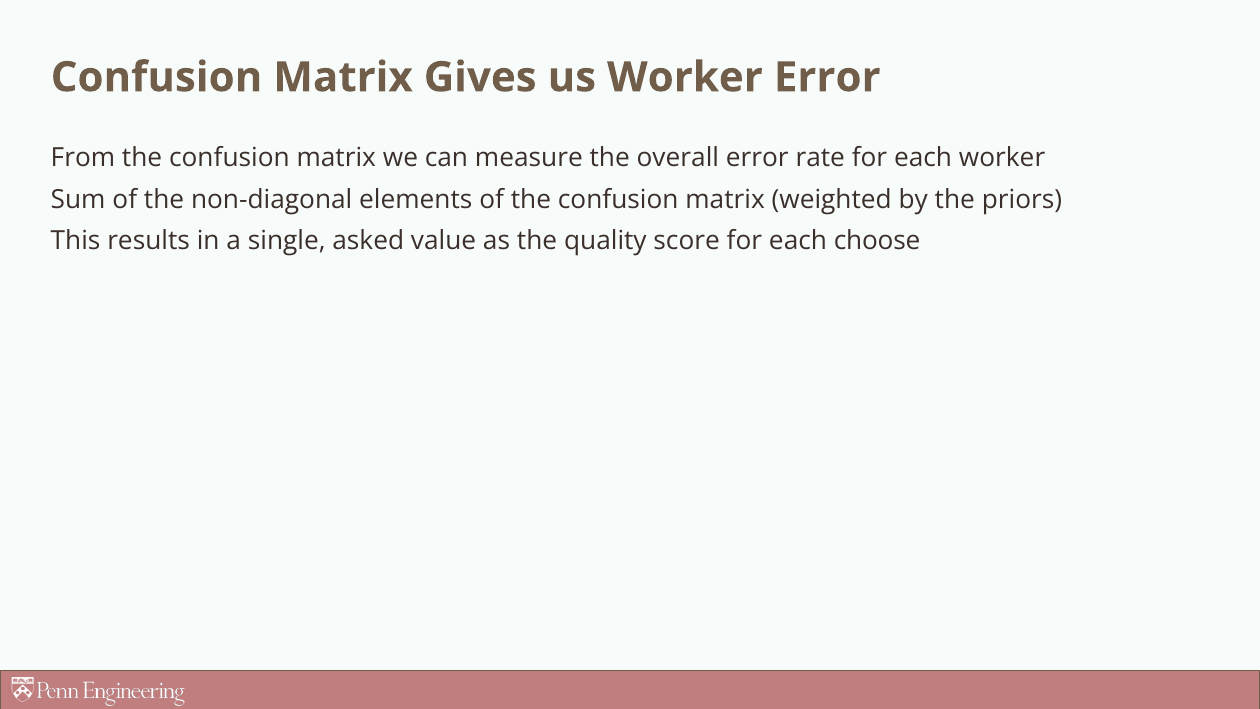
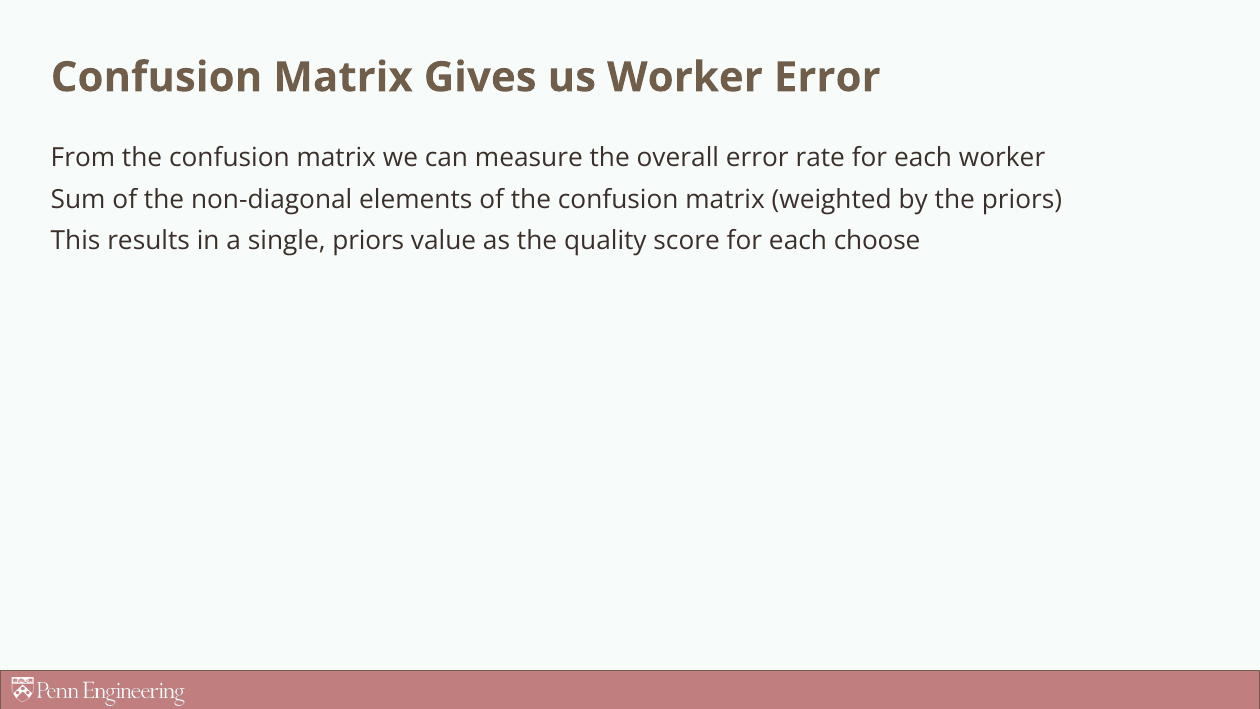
single asked: asked -> priors (368, 241)
